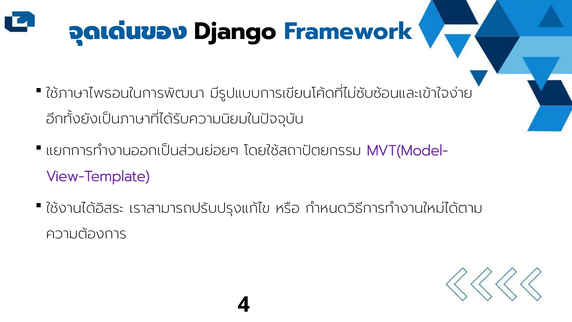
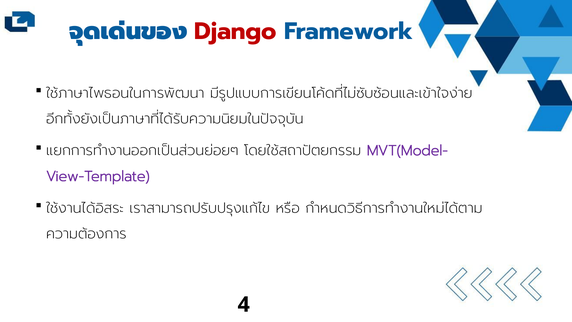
Django colour: black -> red (235, 31)
